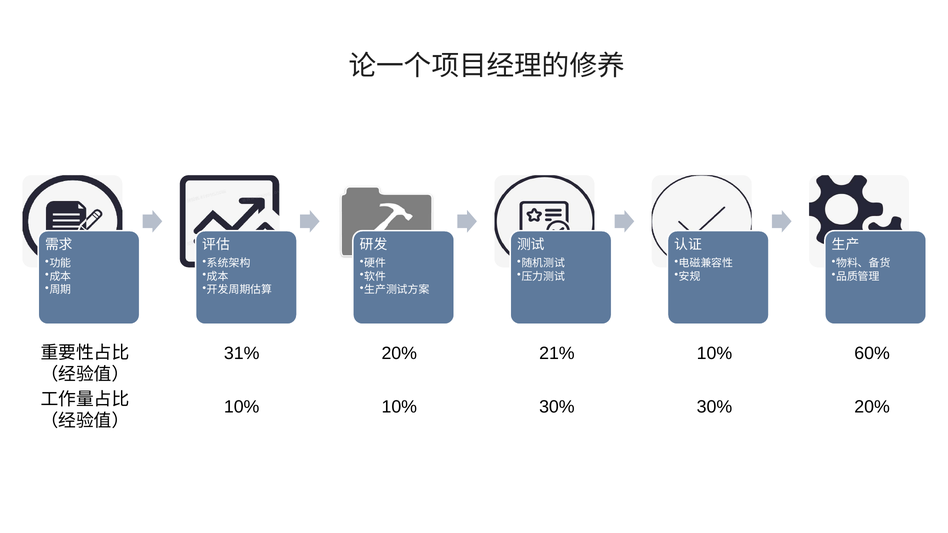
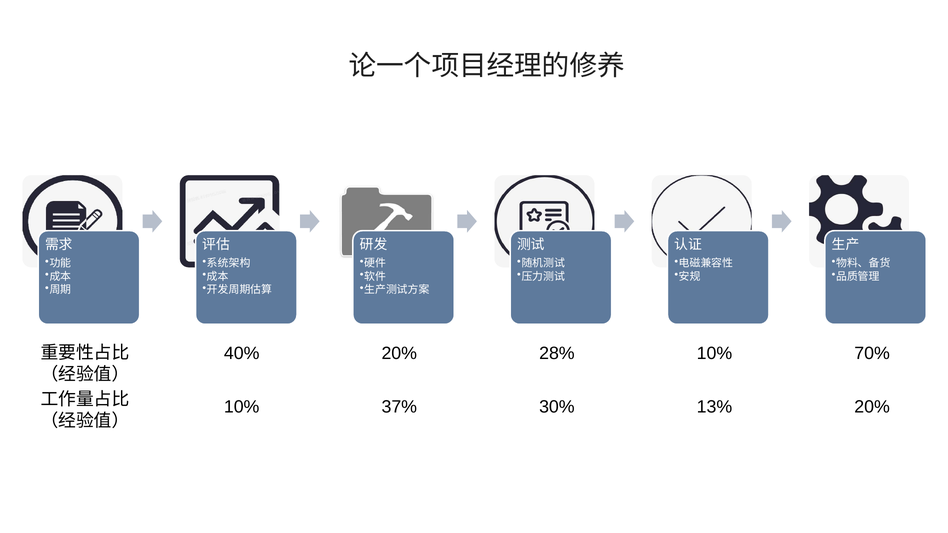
31%: 31% -> 40% (242, 354)
21%: 21% -> 28% (557, 354)
60%: 60% -> 70% (872, 354)
10% 10%: 10% -> 37% (399, 407)
30% 30%: 30% -> 13% (714, 407)
